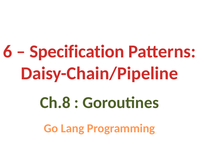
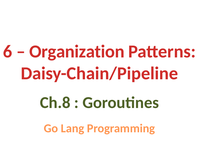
Specification: Specification -> Organization (77, 52)
